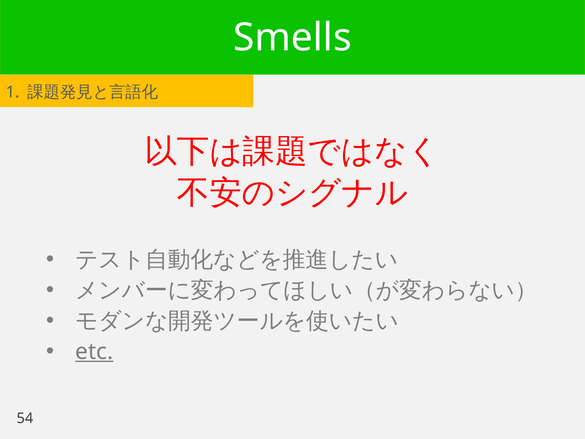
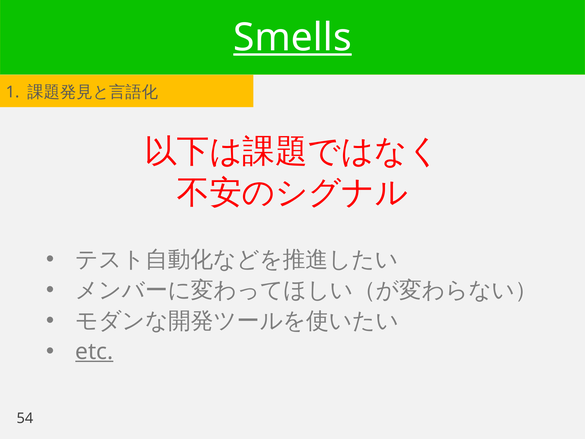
Smells underline: none -> present (292, 38)
